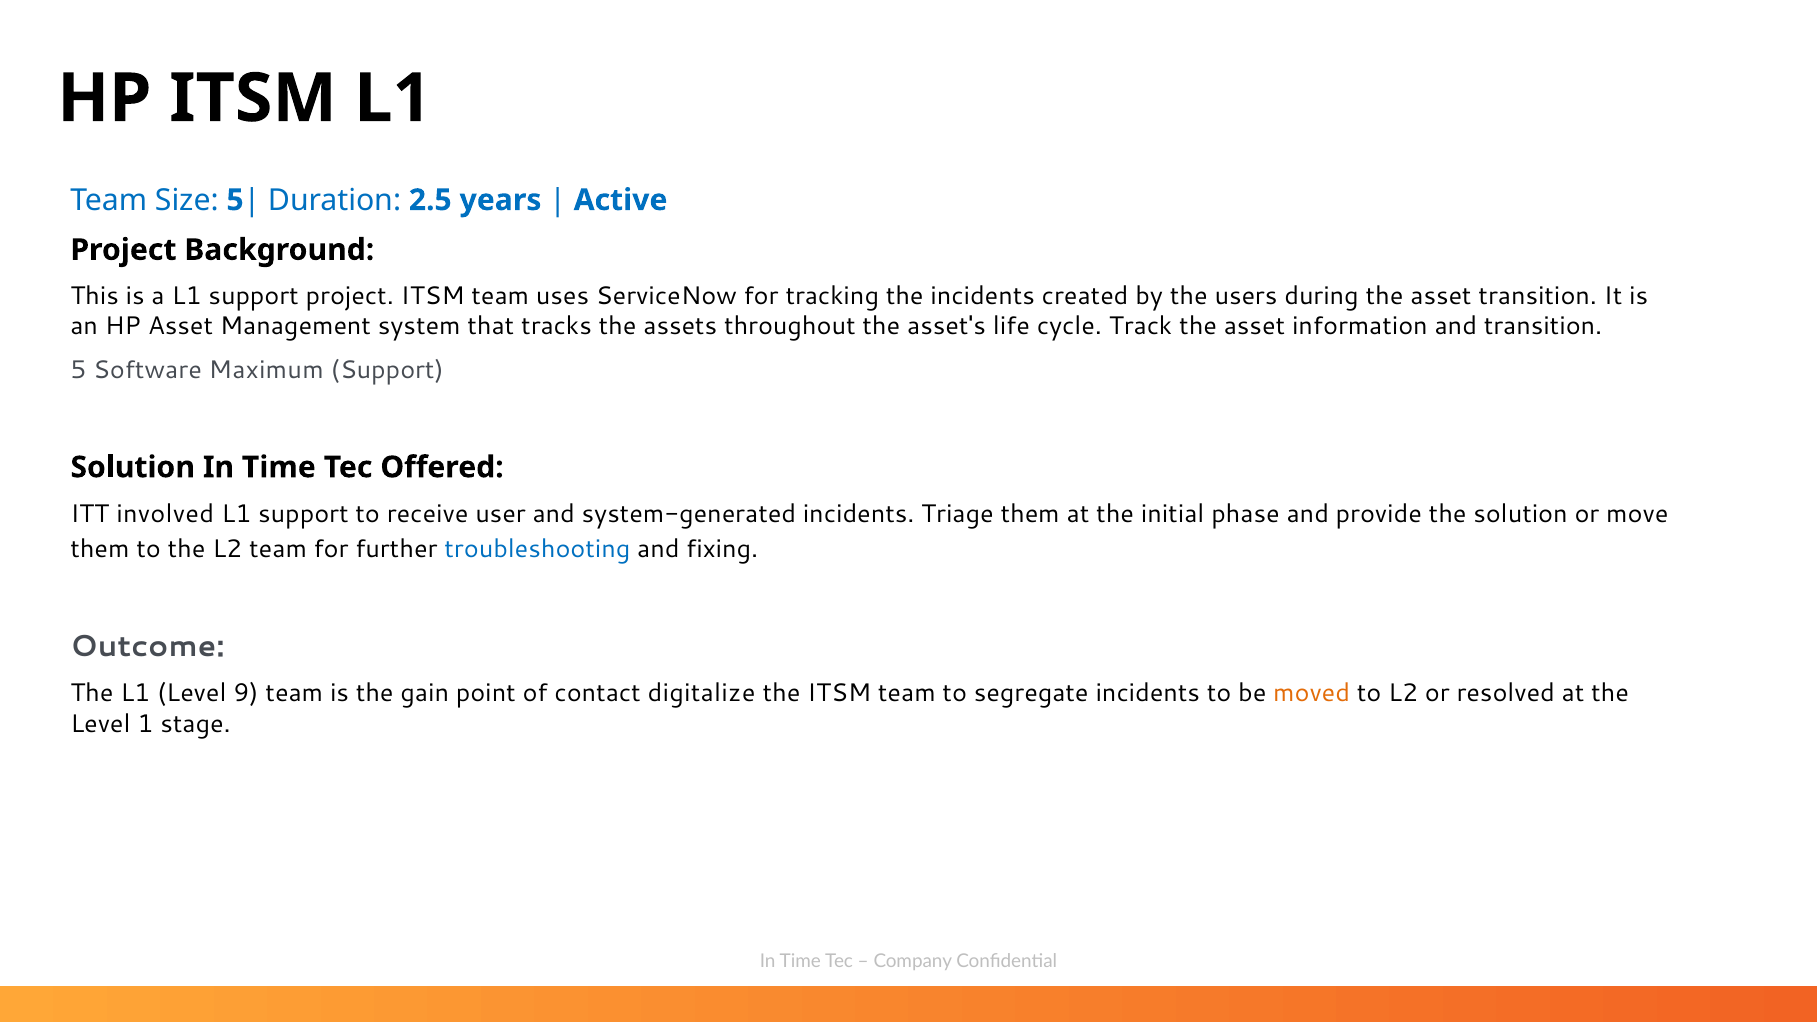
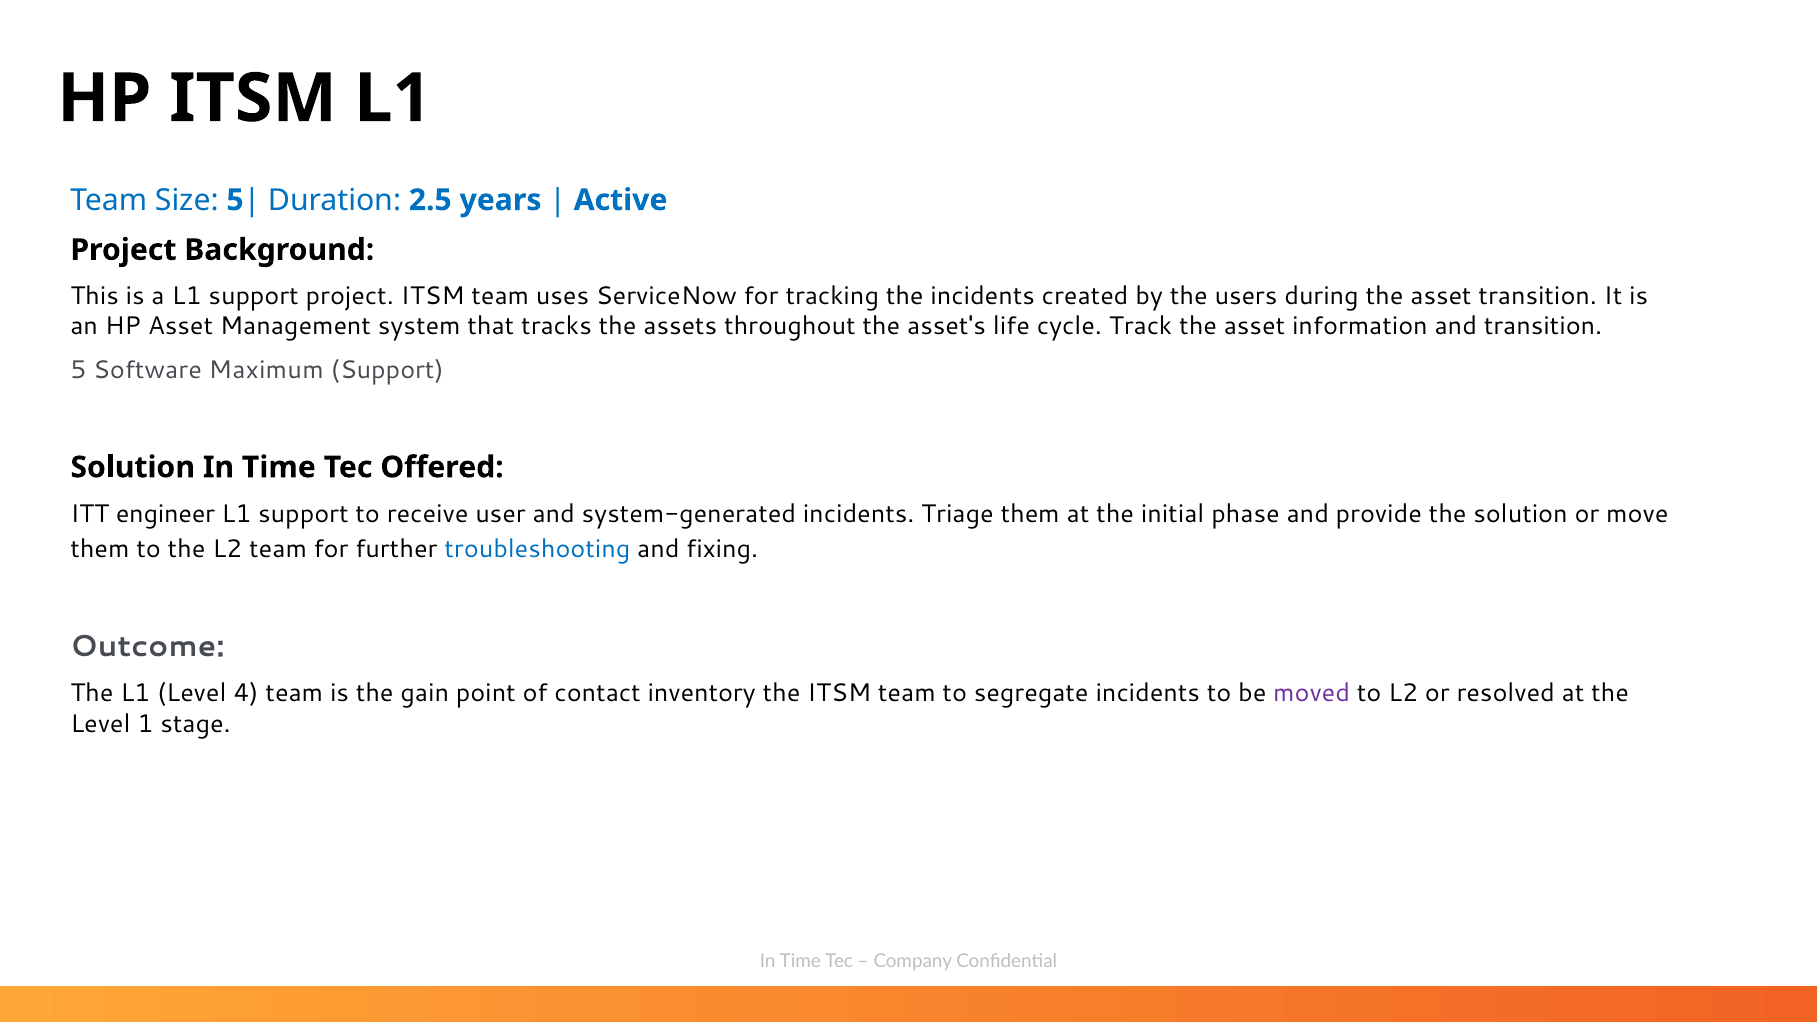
involved: involved -> engineer (165, 514)
9: 9 -> 4 (246, 693)
digitalize: digitalize -> inventory (702, 693)
moved colour: orange -> purple (1312, 693)
